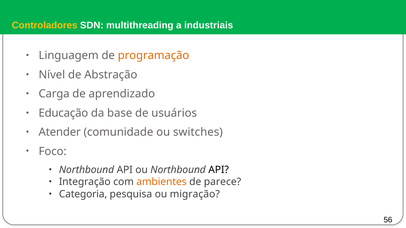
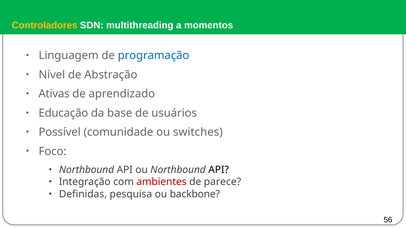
industriais: industriais -> momentos (209, 25)
programação colour: orange -> blue (154, 56)
Carga: Carga -> Ativas (54, 94)
Atender: Atender -> Possível (60, 132)
ambientes colour: orange -> red (162, 182)
Categoria: Categoria -> Definidas (83, 194)
migração: migração -> backbone (195, 194)
